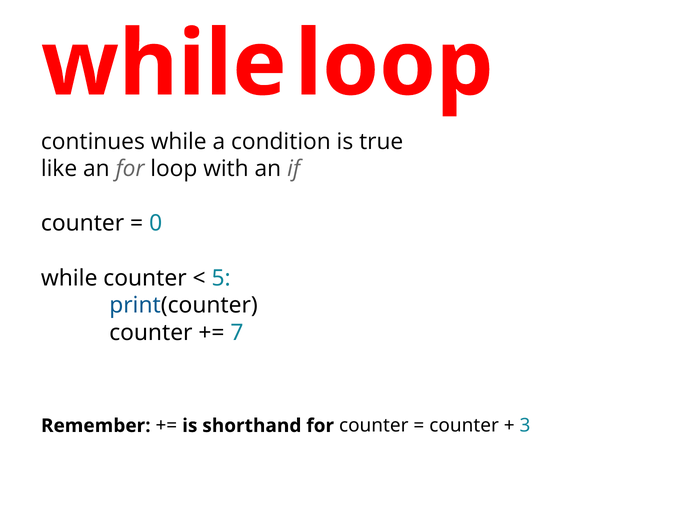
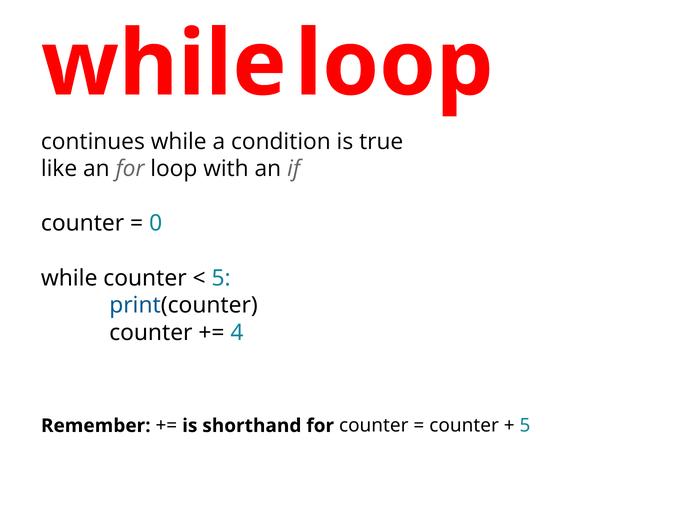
7: 7 -> 4 (237, 333)
3: 3 -> 5 (525, 426)
